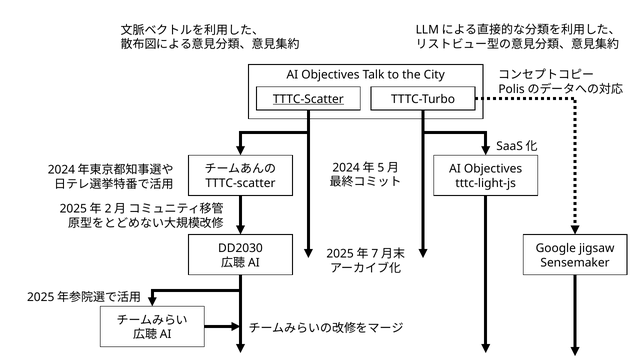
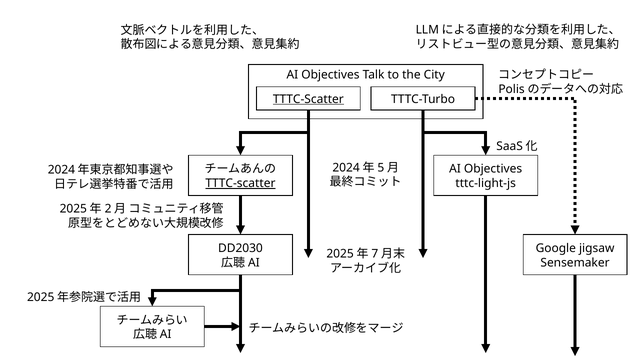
TTTC-scatter underline: none -> present (240, 183)
